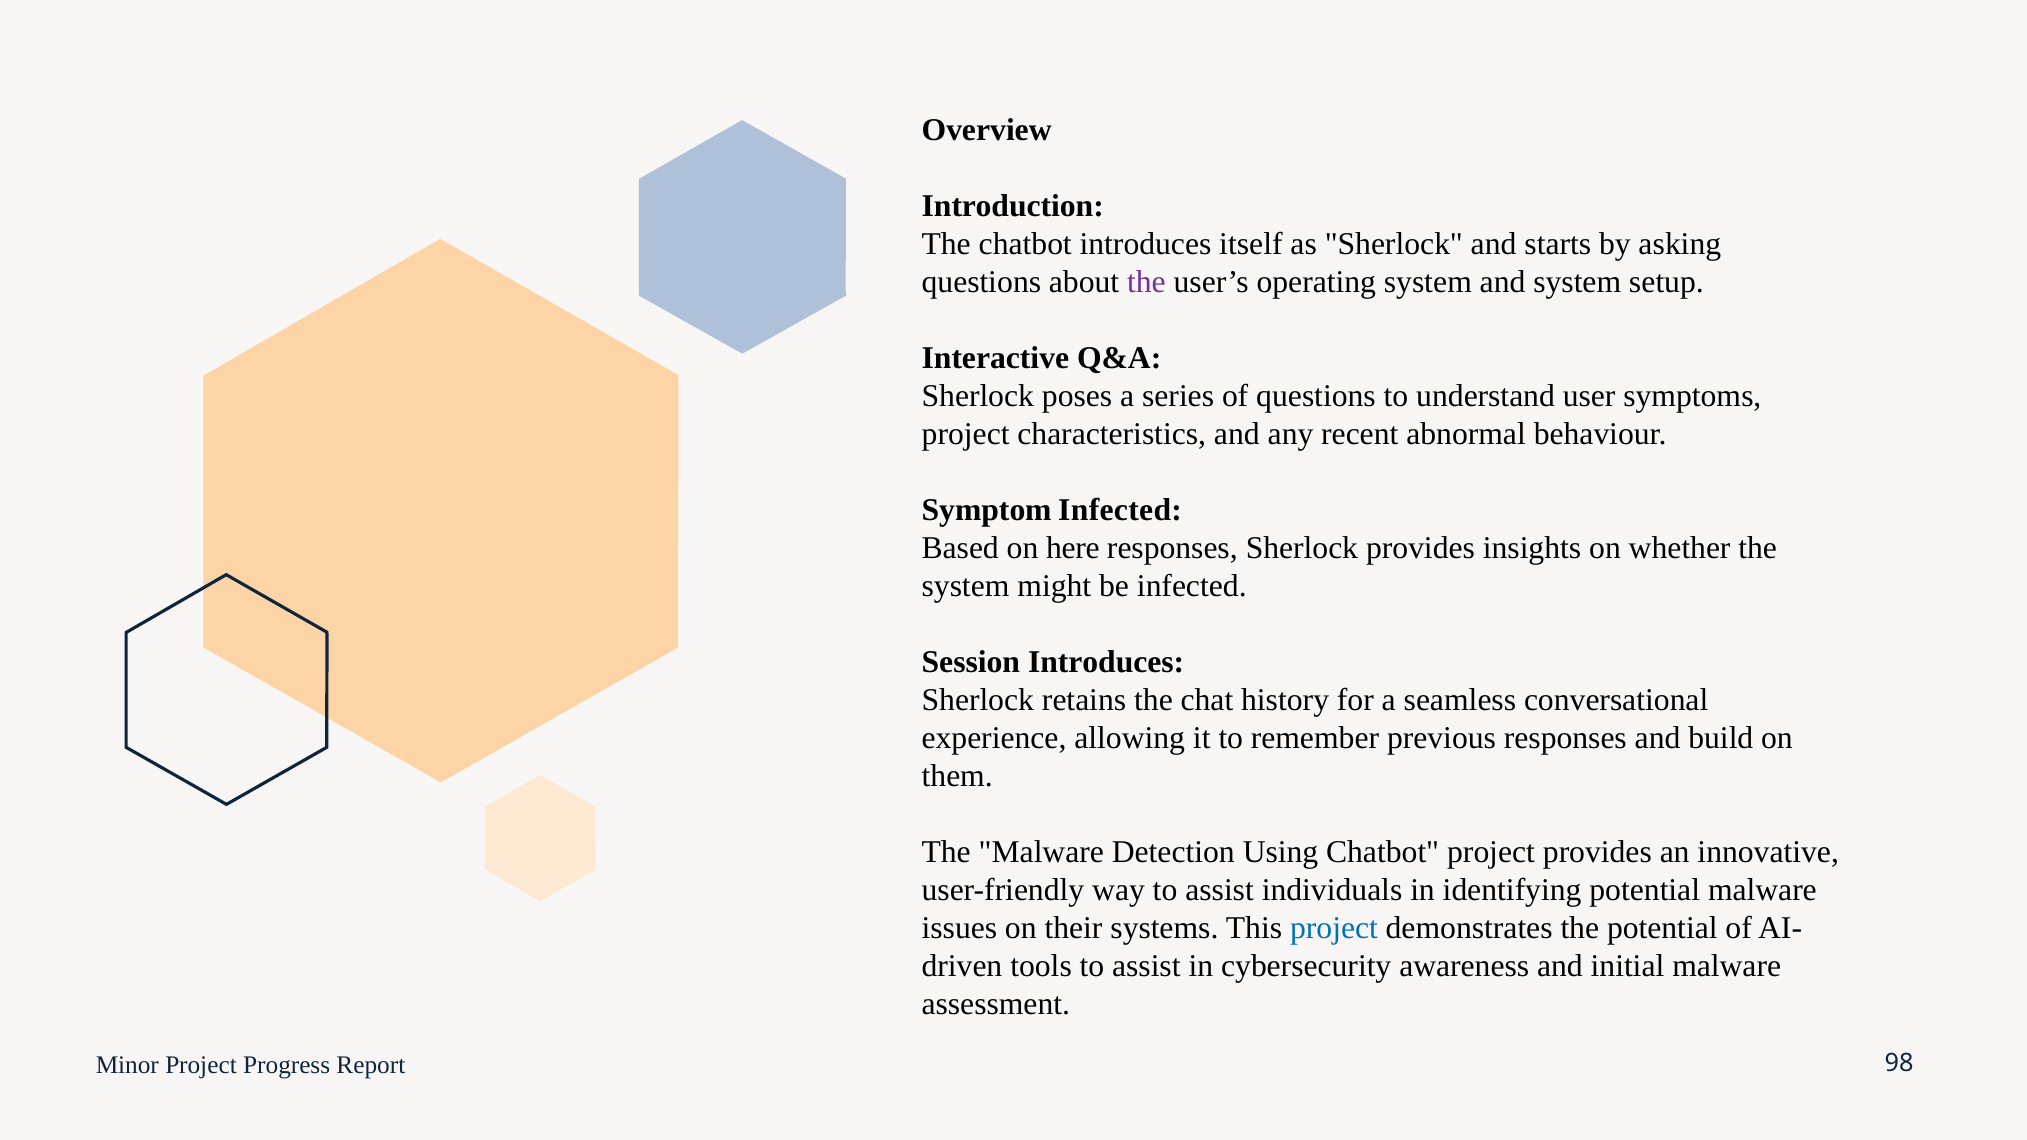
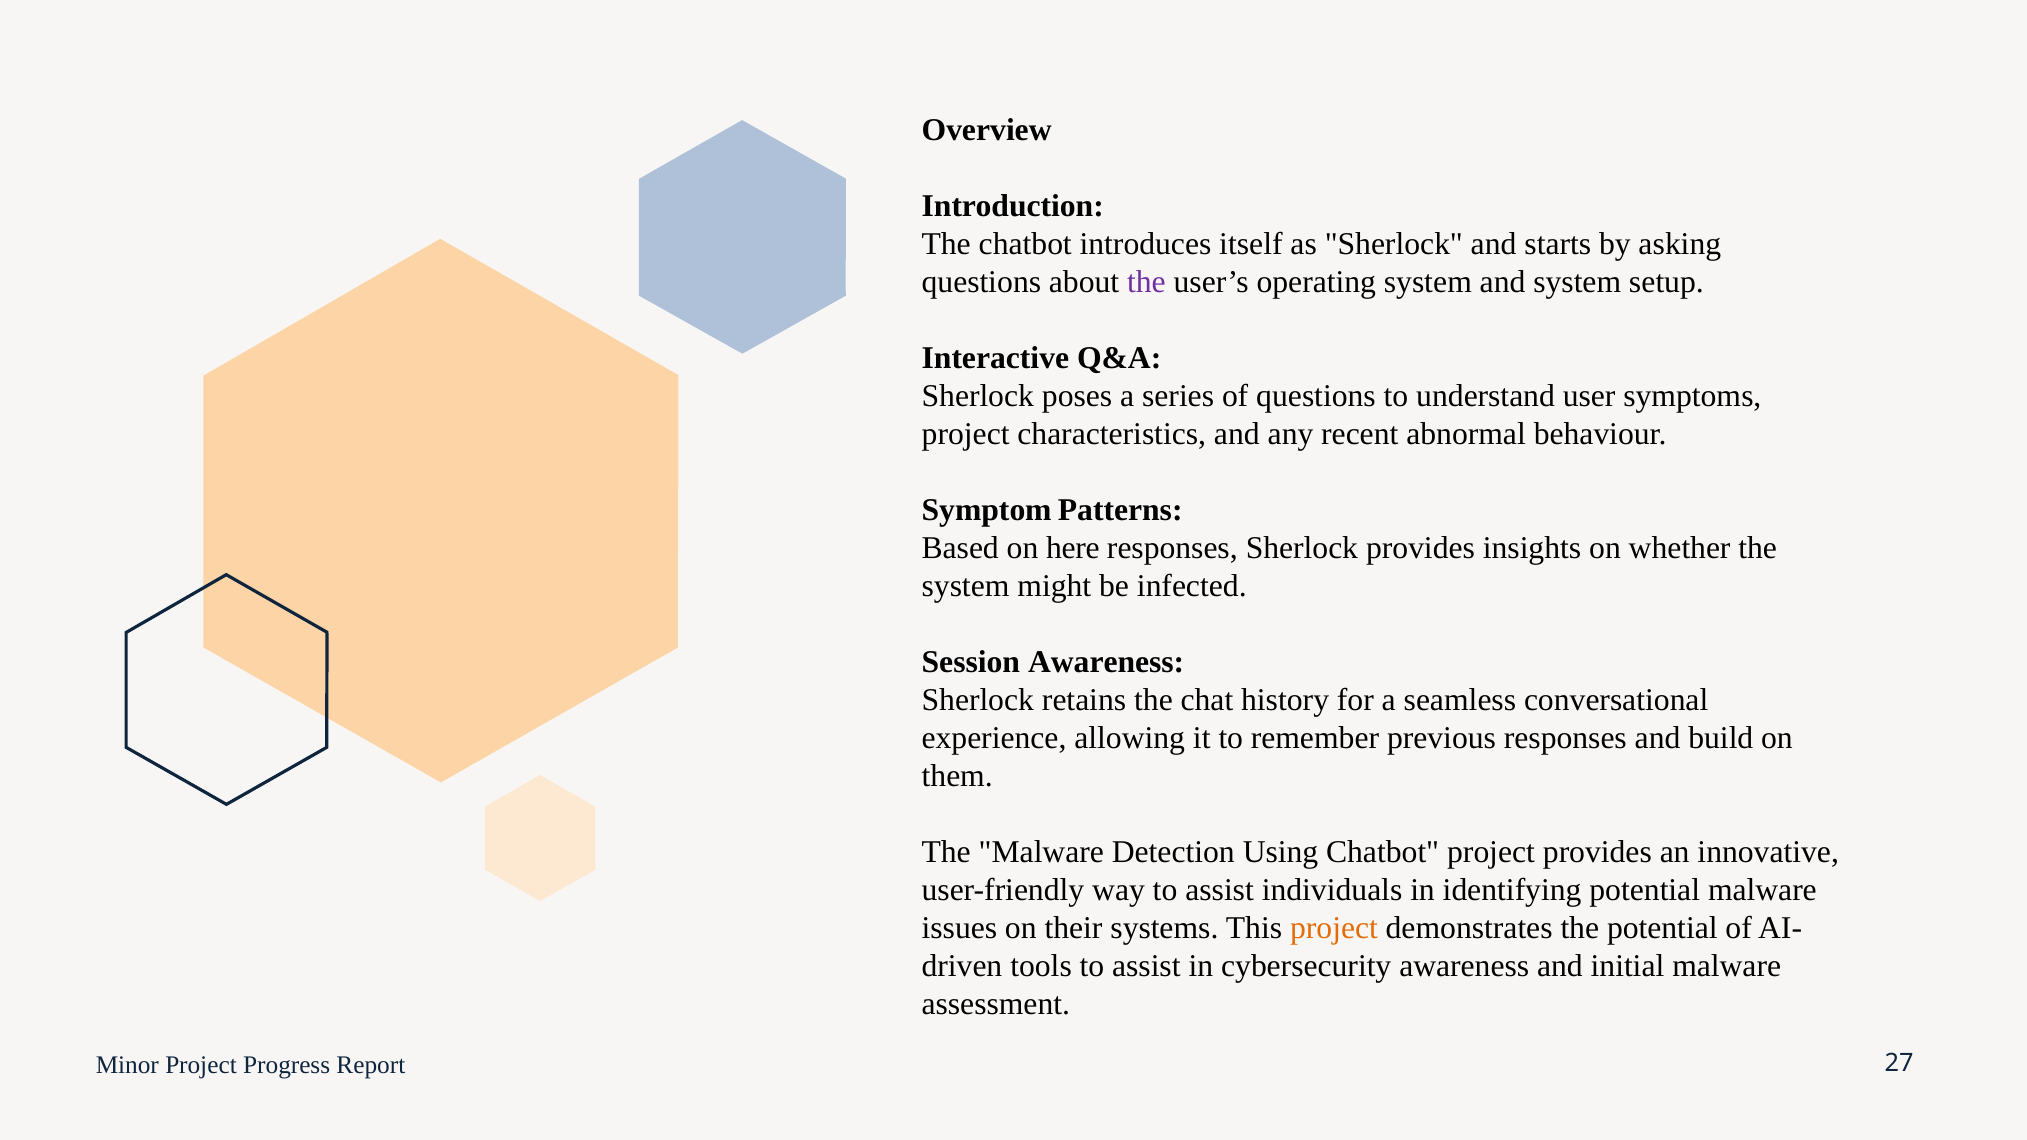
Symptom Infected: Infected -> Patterns (1120, 510)
Session Introduces: Introduces -> Awareness (1106, 662)
project colour: blue -> orange (1334, 928)
98: 98 -> 27 (1899, 1064)
